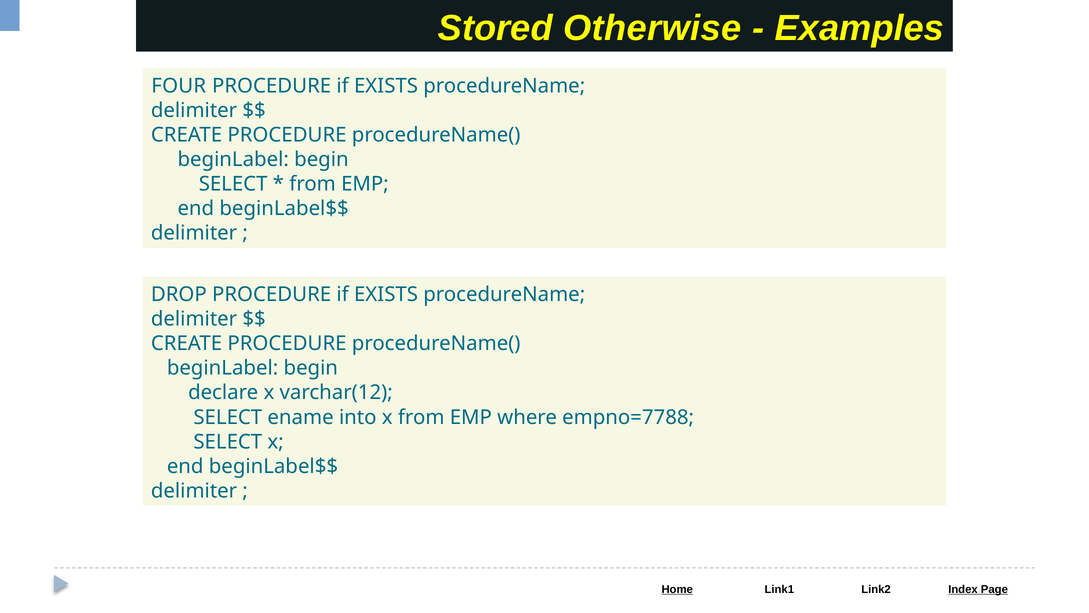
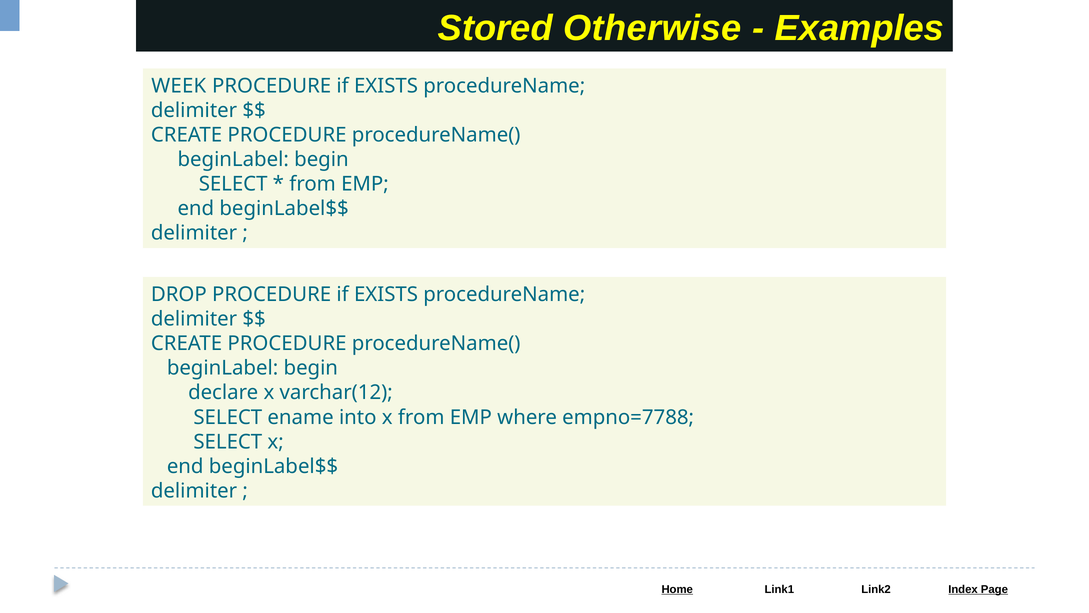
FOUR: FOUR -> WEEK (179, 86)
